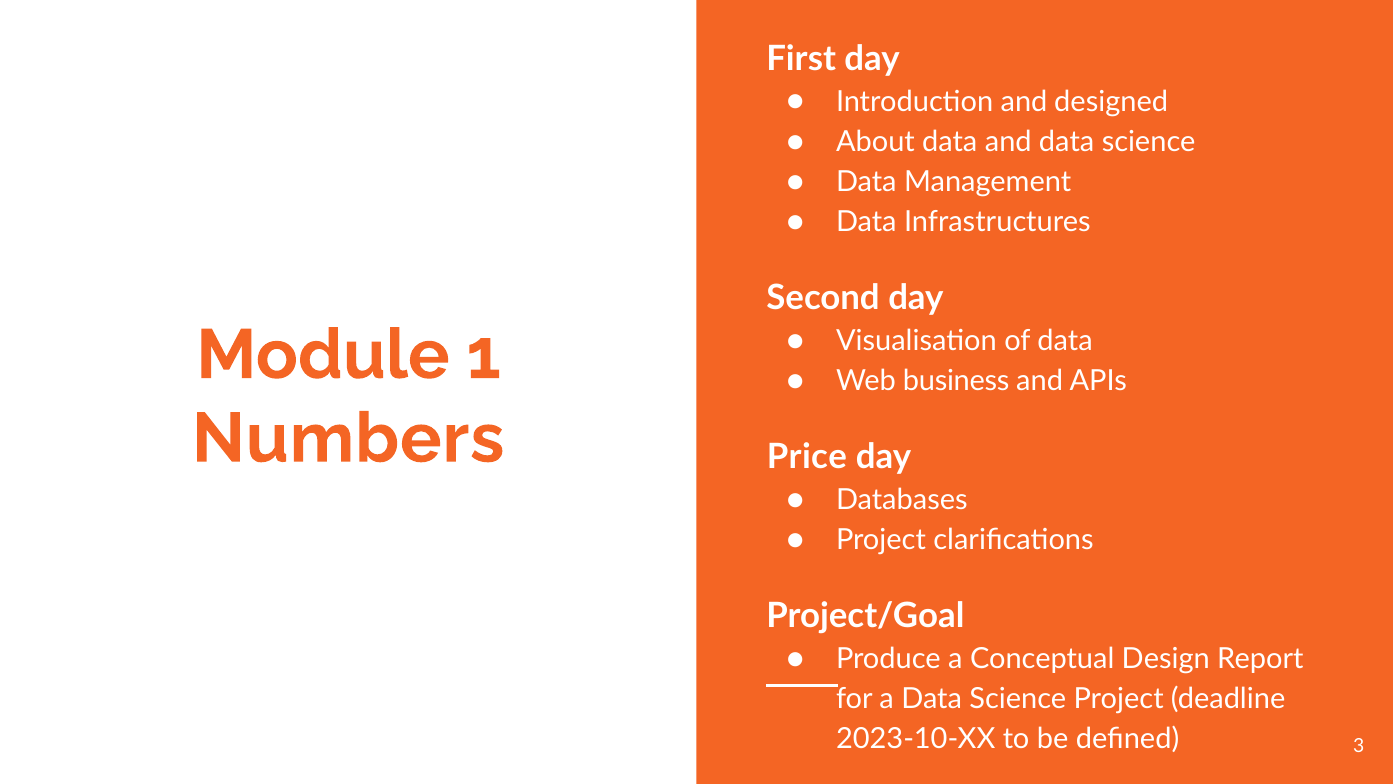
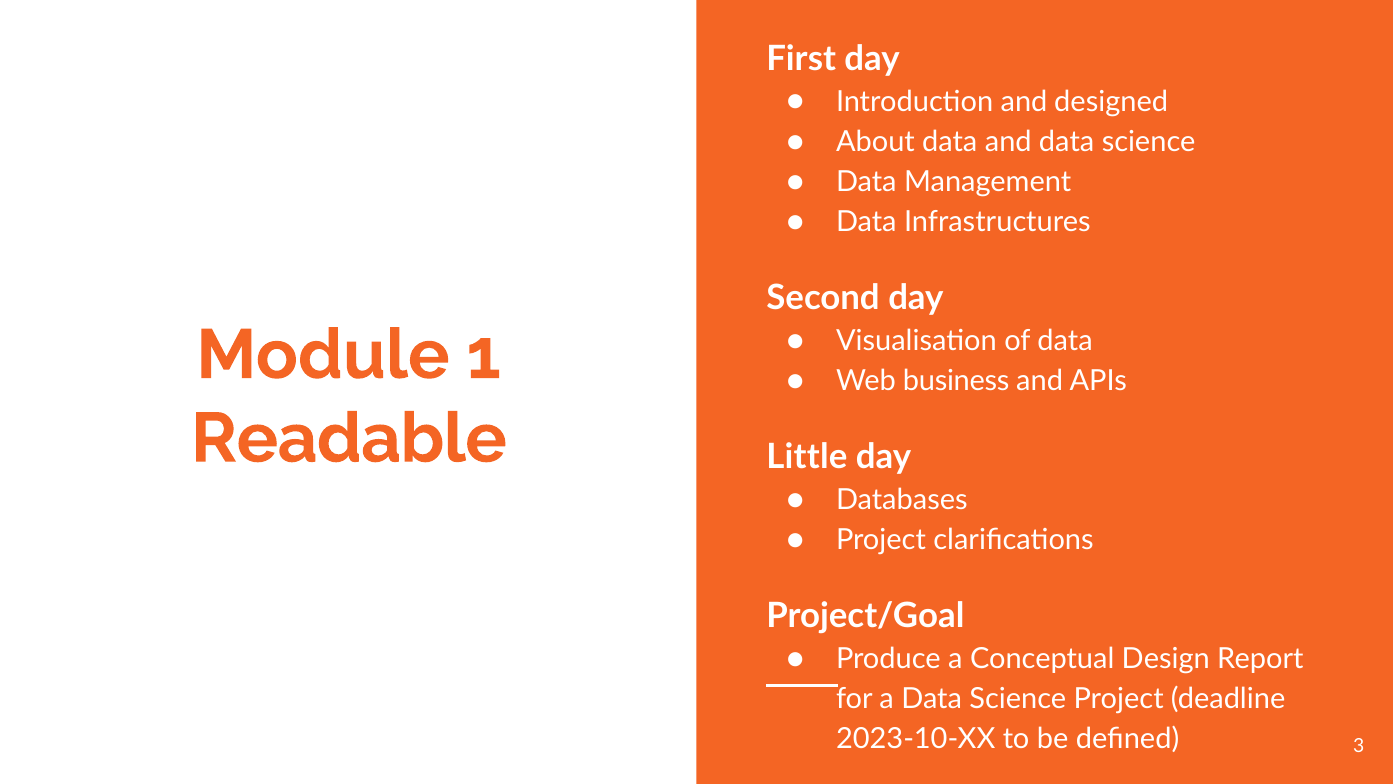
Numbers: Numbers -> Readable (349, 438)
Price: Price -> Little (807, 457)
